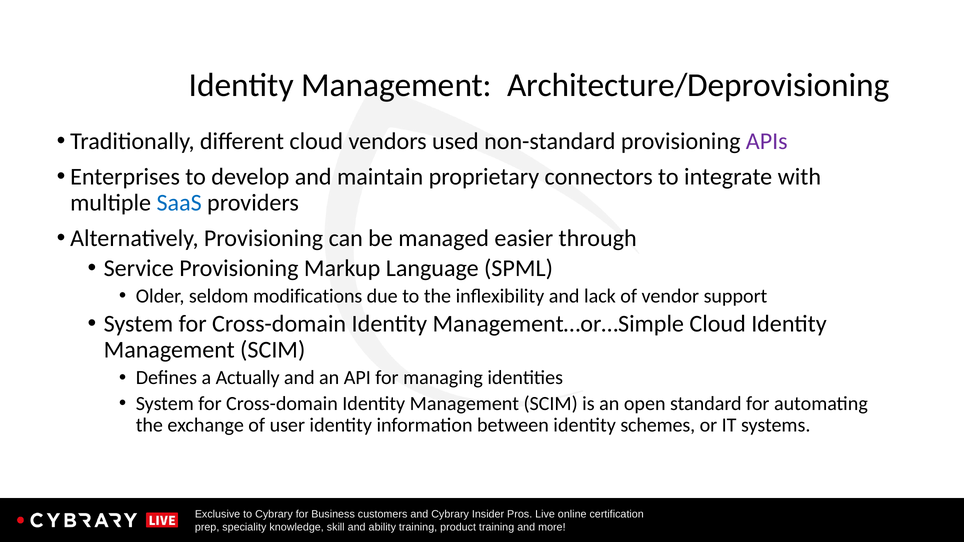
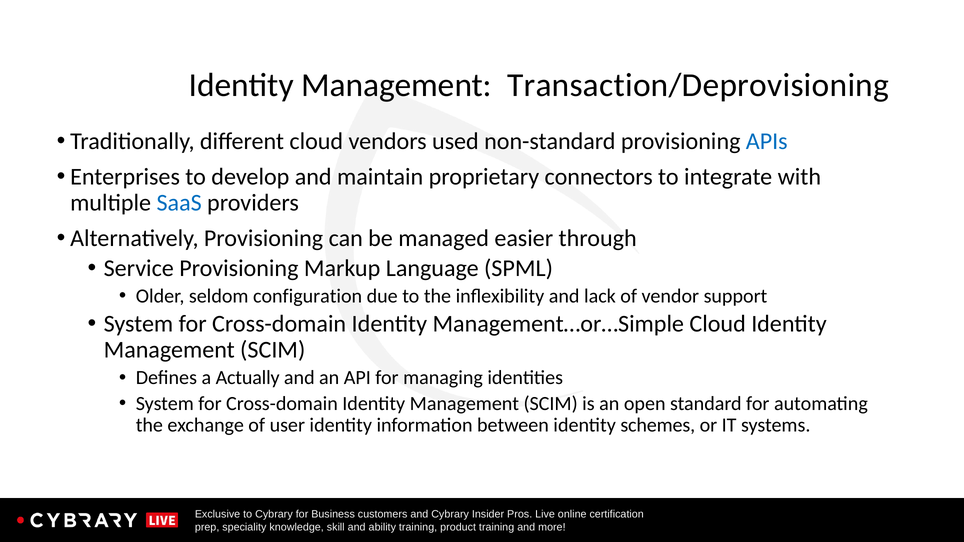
Architecture/Deprovisioning: Architecture/Deprovisioning -> Transaction/Deprovisioning (698, 85)
APIs colour: purple -> blue (767, 141)
modifications: modifications -> configuration (308, 296)
